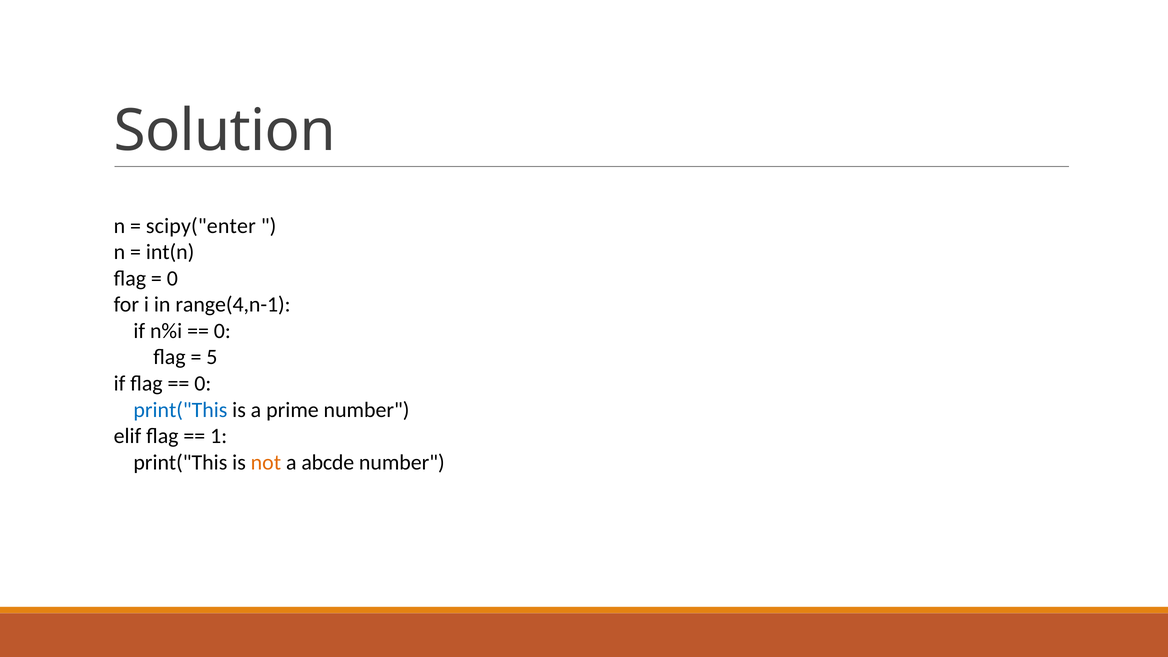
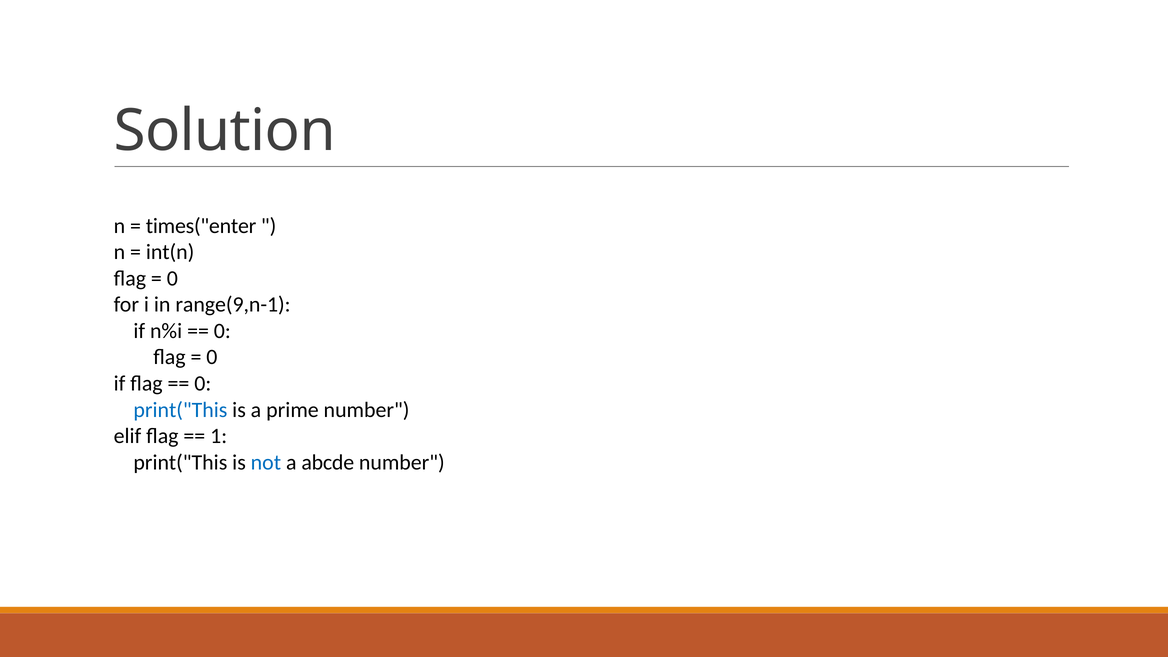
scipy("enter: scipy("enter -> times("enter (201, 226)
range(4,n-1: range(4,n-1 -> range(9,n-1 (233, 305)
5: 5 -> 0 (212, 357)
not colour: orange -> blue (266, 462)
